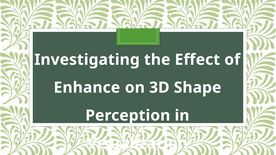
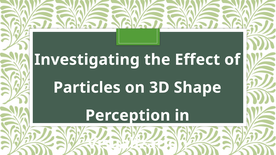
Enhance: Enhance -> Particles (87, 88)
